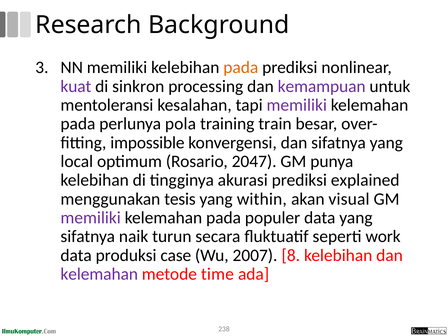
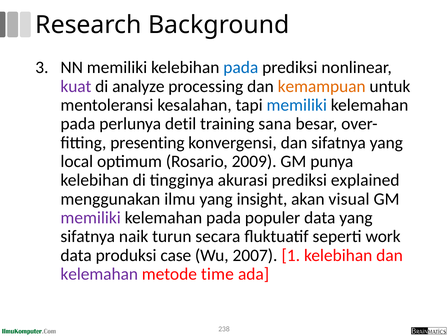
pada colour: orange -> blue (241, 68)
sinkron: sinkron -> analyze (138, 86)
kemampuan colour: purple -> orange (322, 86)
memiliki colour: purple -> blue (297, 105)
pola: pola -> detil (181, 124)
train: train -> sana (275, 124)
impossible: impossible -> presenting (147, 143)
2047: 2047 -> 2009 (254, 161)
tesis: tesis -> ilmu (180, 199)
within: within -> insight (262, 199)
8: 8 -> 1 (291, 255)
